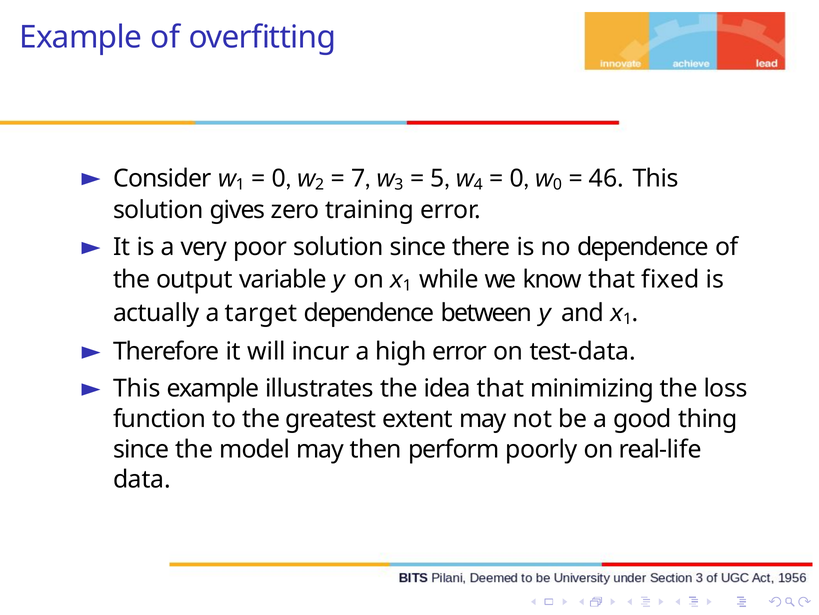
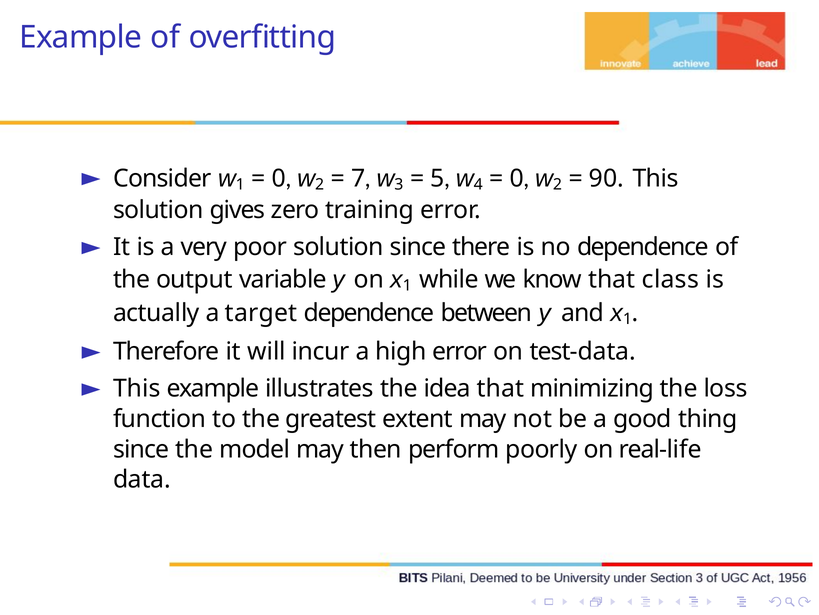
0: 0 -> 2 (557, 184)
46: 46 -> 90 (606, 179)
fixed: fixed -> class (670, 280)
